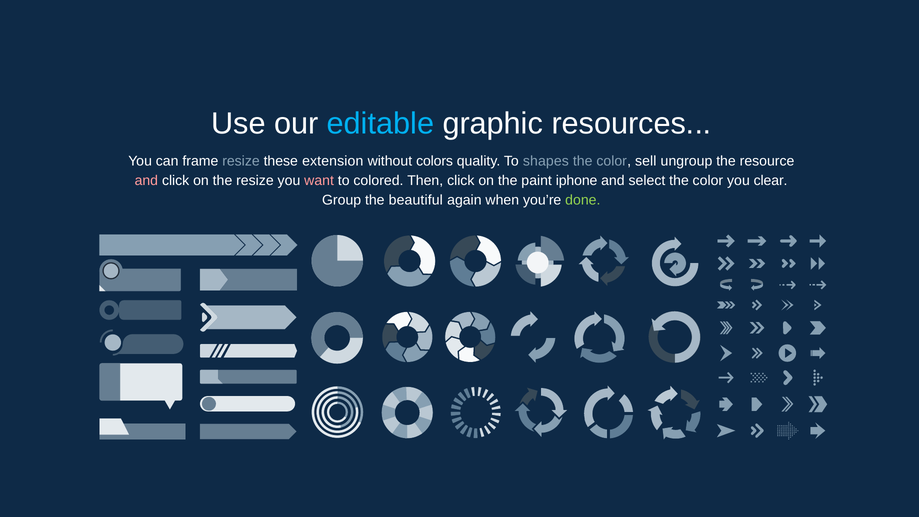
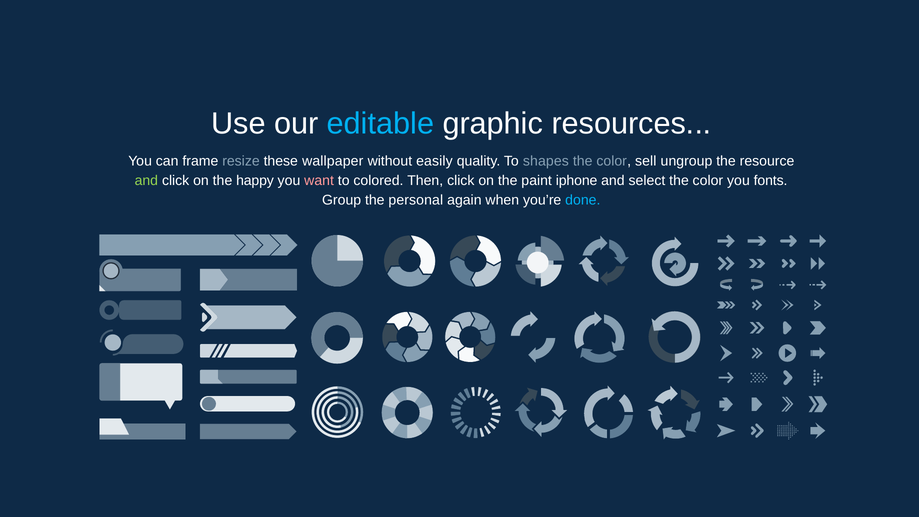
extension: extension -> wallpaper (333, 161)
colors: colors -> easily (434, 161)
and colour: pink -> light green (146, 181)
the resize: resize -> happy (255, 181)
clear: clear -> fonts (771, 181)
beautiful: beautiful -> personal (416, 200)
done colour: light green -> light blue (583, 200)
